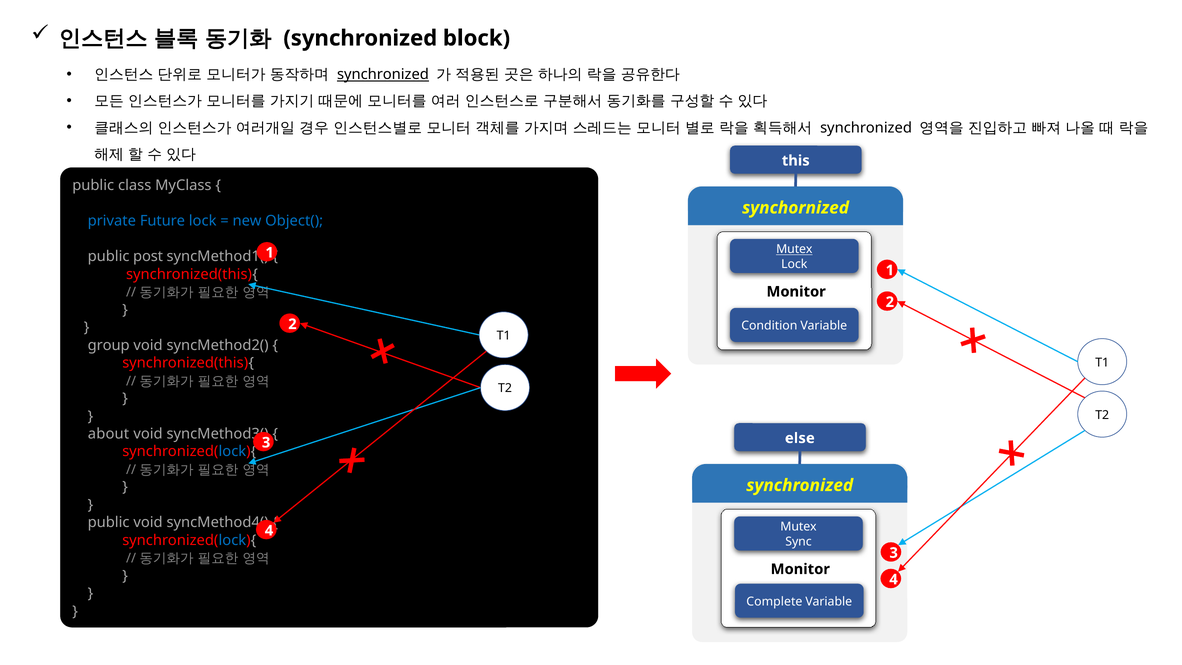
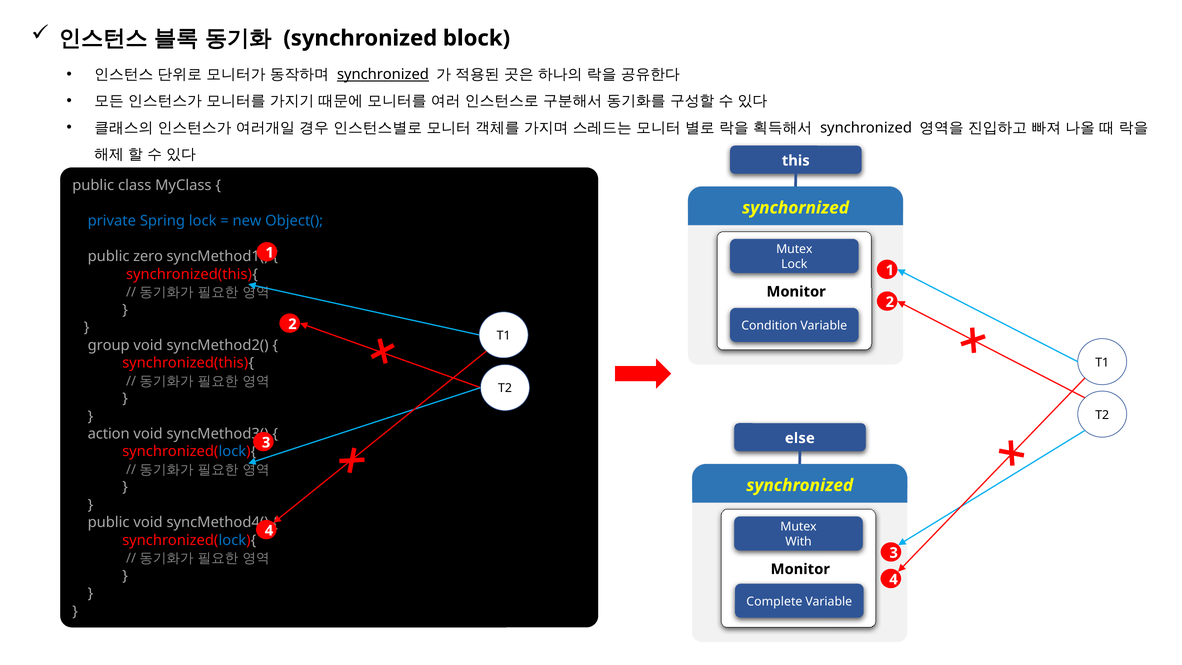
Future: Future -> Spring (162, 221)
Mutex underline: present -> none (794, 249)
post: post -> zero (148, 257)
about: about -> action (109, 434)
Sync: Sync -> With (799, 542)
